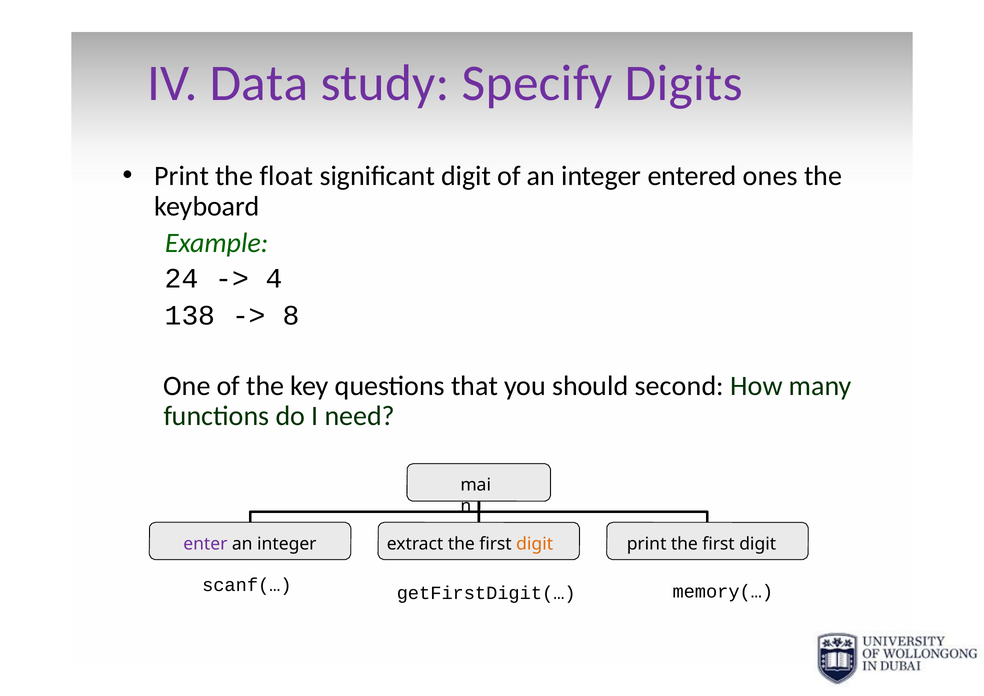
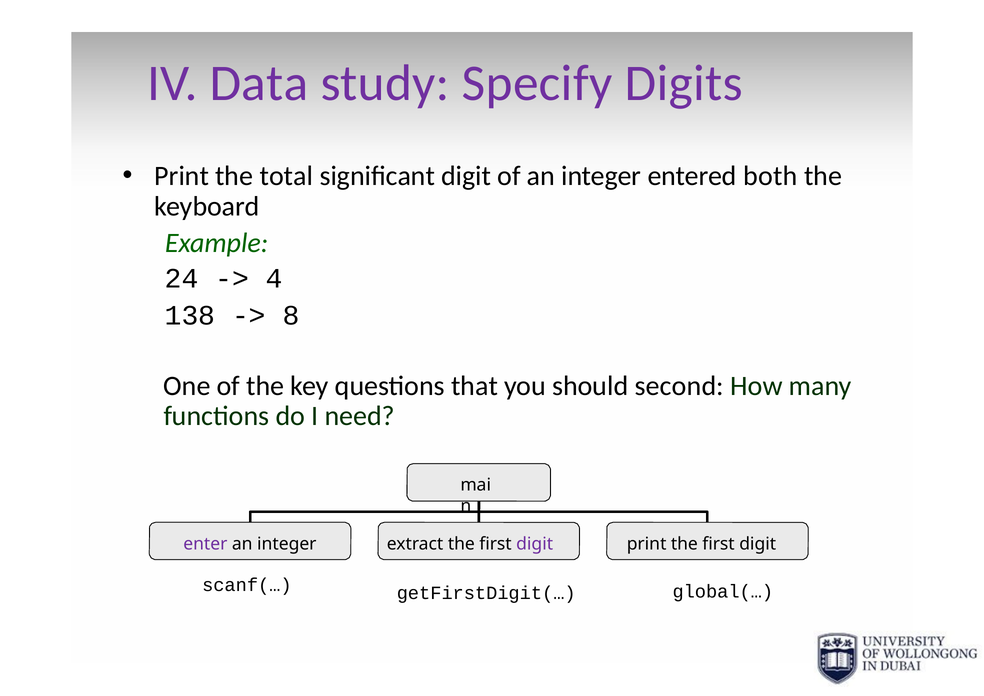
float: float -> total (286, 176)
ones: ones -> both (770, 176)
digit colour: orange -> purple (535, 544)
memory(…: memory(… -> global(… (723, 591)
